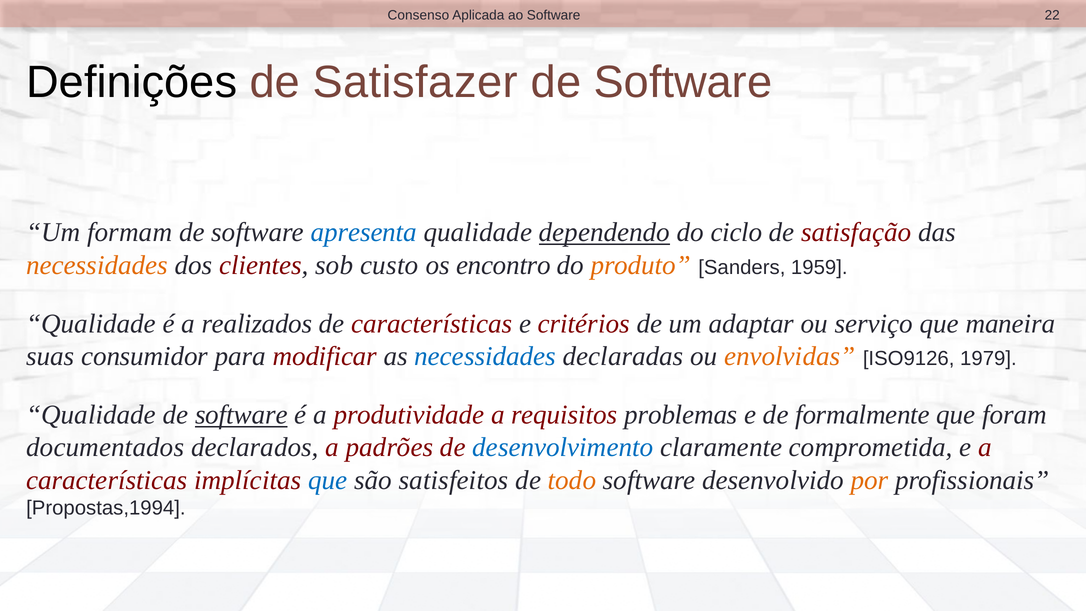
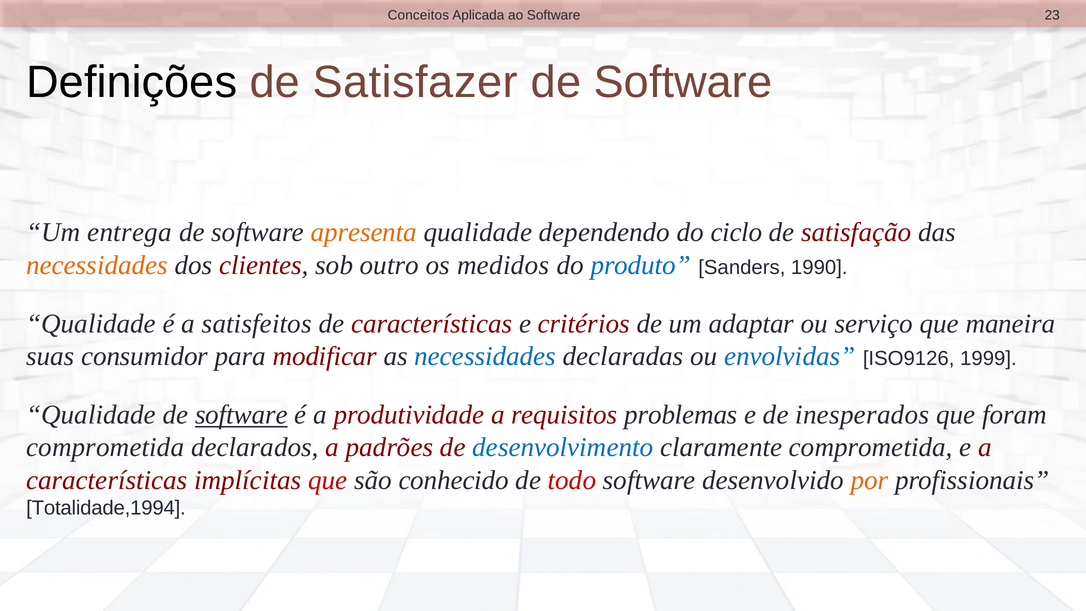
Consenso: Consenso -> Conceitos (418, 15)
22: 22 -> 23 (1052, 15)
formam: formam -> entrega (130, 232)
apresenta colour: blue -> orange (364, 232)
dependendo underline: present -> none (604, 232)
custo: custo -> outro (389, 265)
encontro: encontro -> medidos (503, 265)
produto colour: orange -> blue (641, 265)
1959: 1959 -> 1990 (819, 267)
realizados: realizados -> satisfeitos (257, 324)
envolvidas colour: orange -> blue (790, 356)
1979: 1979 -> 1999 (988, 358)
formalmente: formalmente -> inesperados (862, 415)
documentados: documentados -> comprometida (105, 447)
que colour: blue -> red (328, 480)
satisfeitos: satisfeitos -> conhecido (454, 480)
todo colour: orange -> red (572, 480)
Propostas,1994: Propostas,1994 -> Totalidade,1994 (106, 508)
